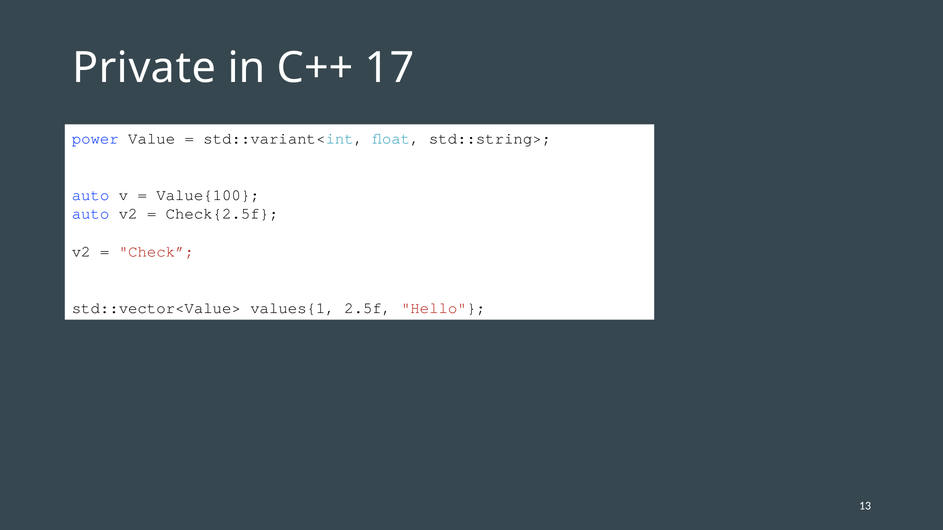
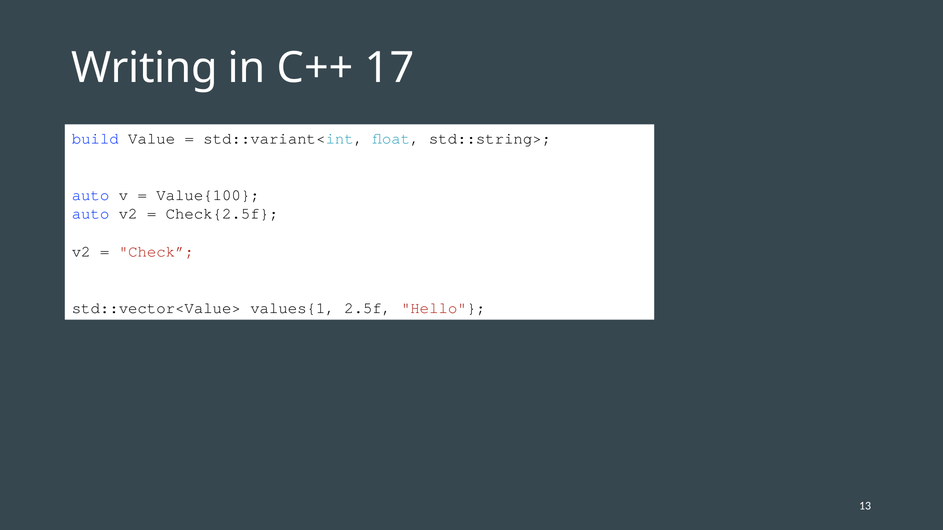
Private: Private -> Writing (144, 68)
power: power -> build (95, 138)
